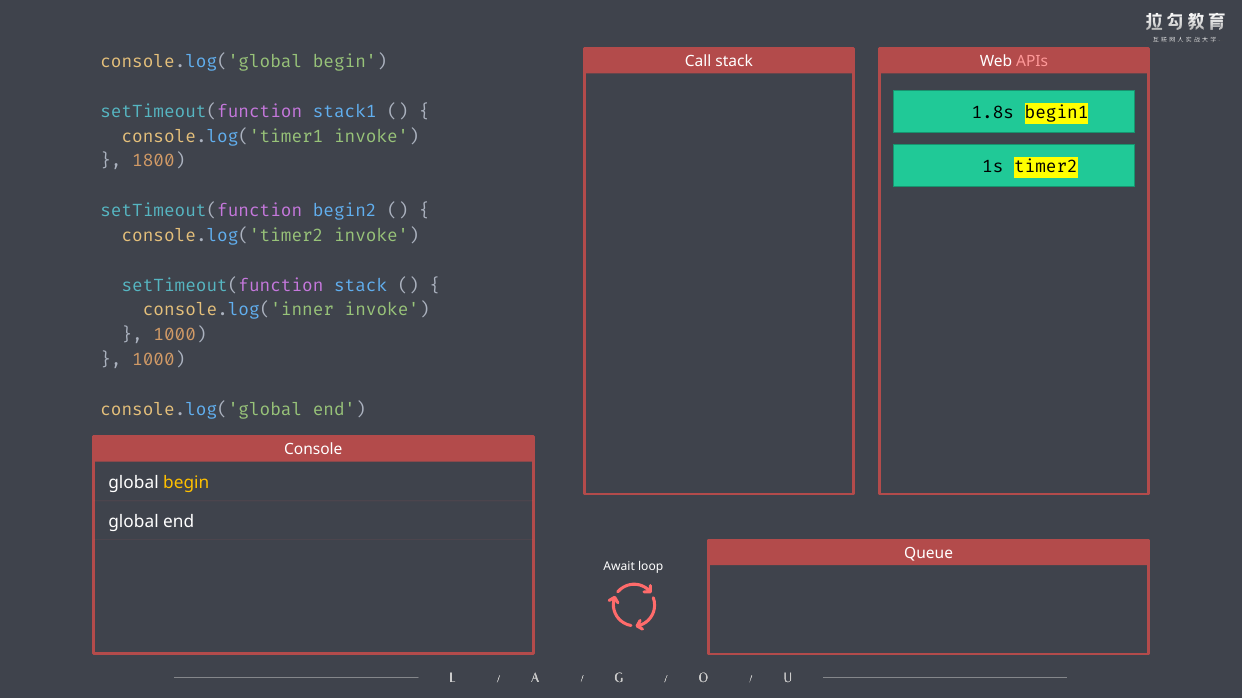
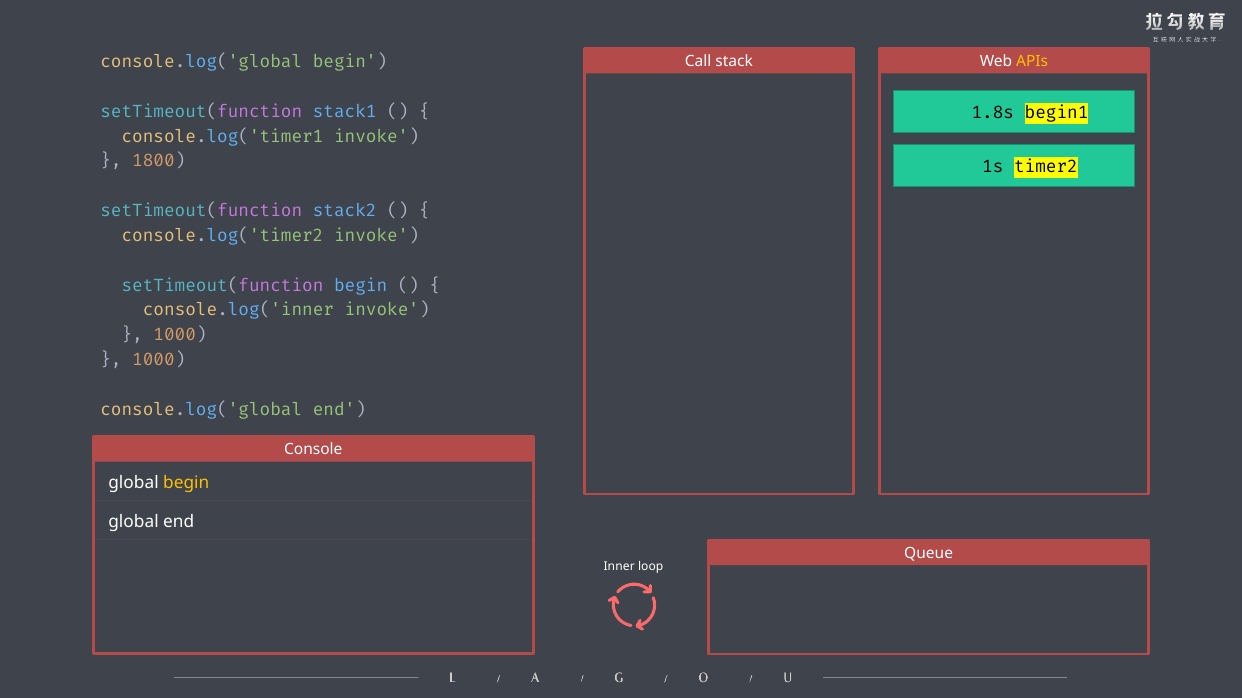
APIs colour: pink -> yellow (1032, 61)
begin2: begin2 -> stack2 (345, 211)
setTimeout(function stack: stack -> begin (361, 286)
Await: Await -> Inner (619, 567)
